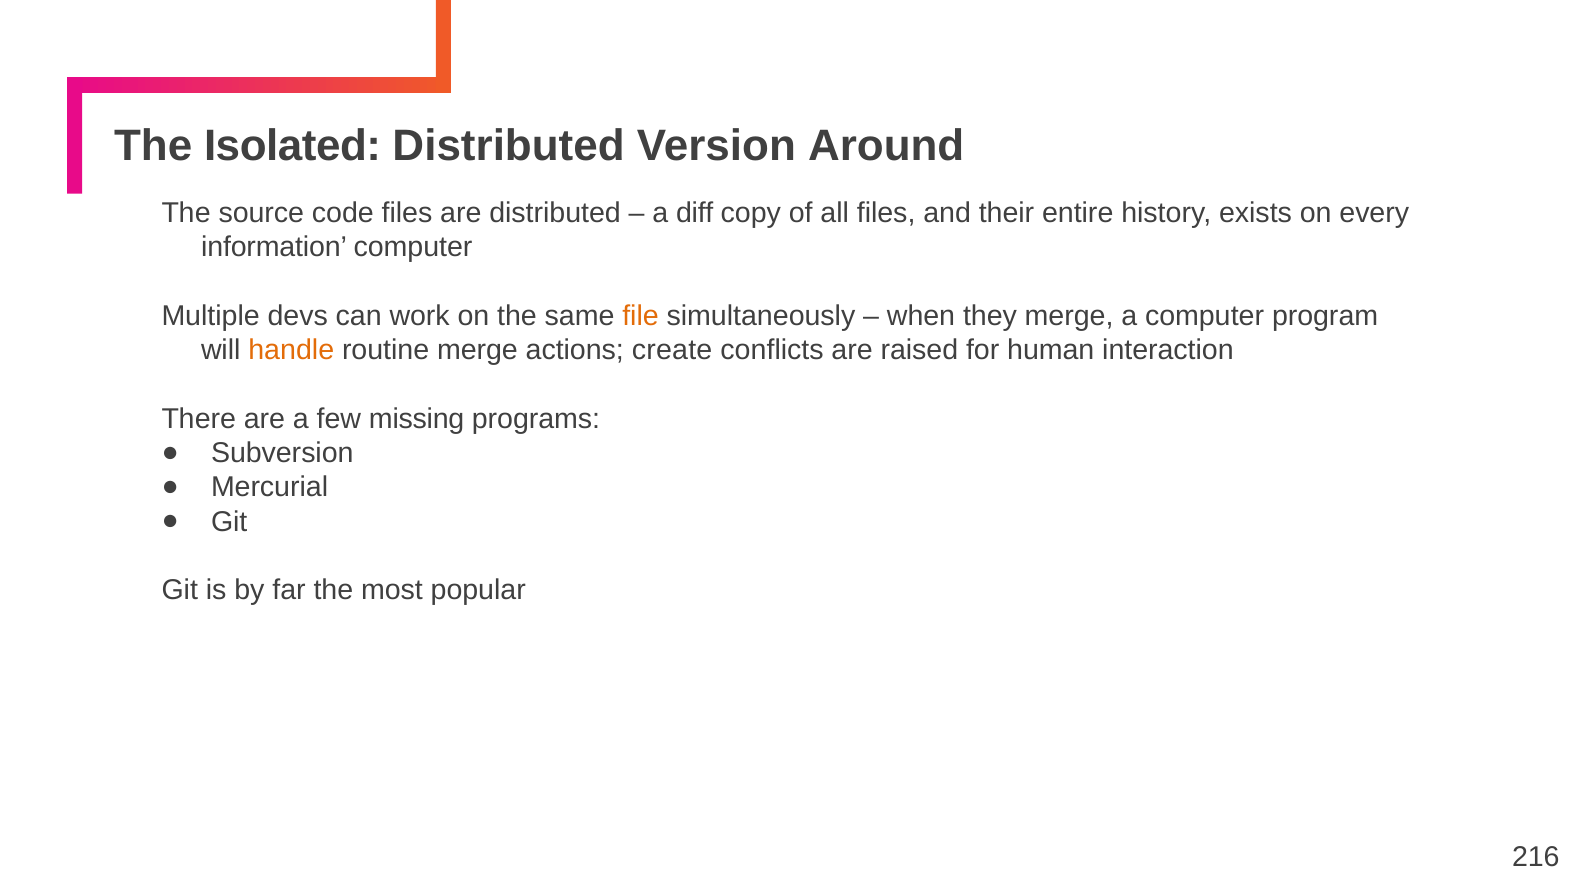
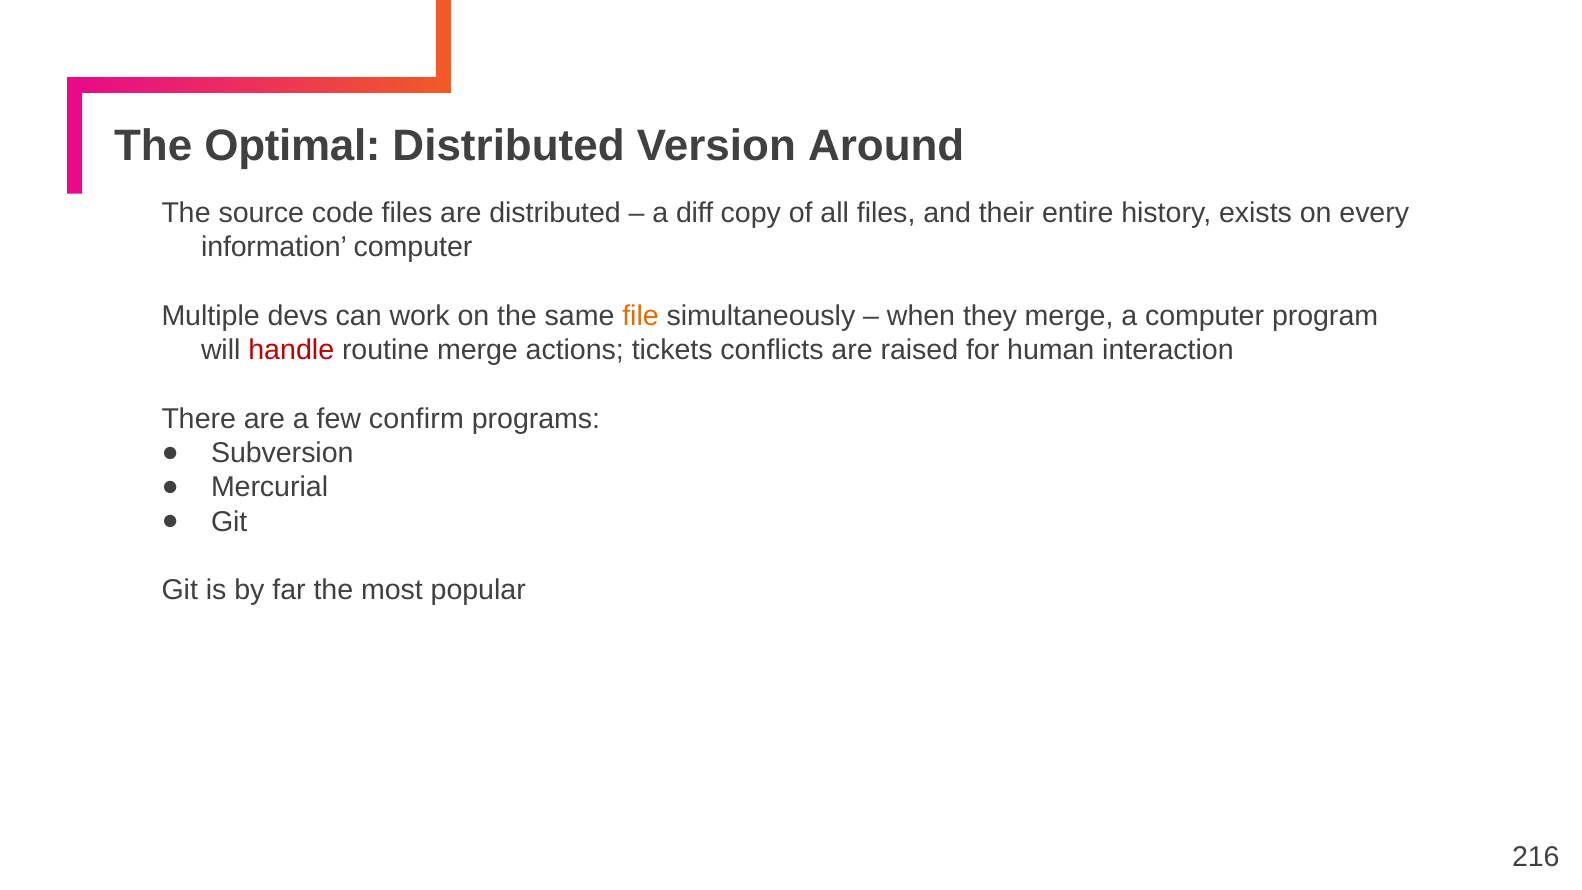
Isolated: Isolated -> Optimal (292, 146)
handle colour: orange -> red (291, 350)
create: create -> tickets (672, 350)
missing: missing -> confirm (416, 419)
